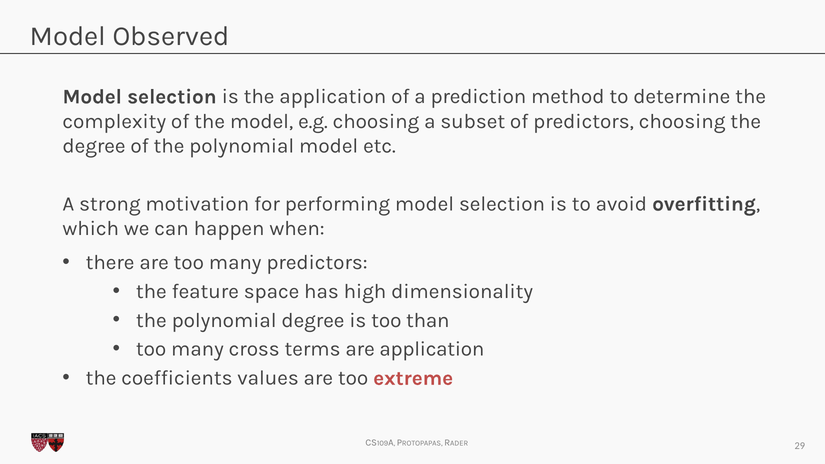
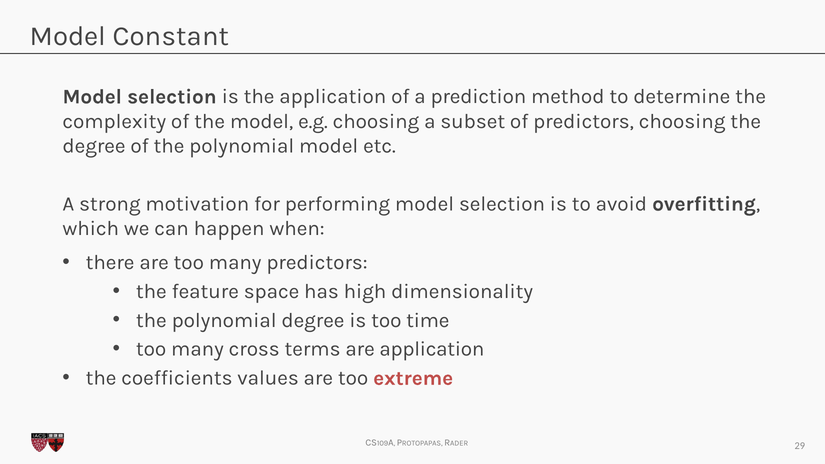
Observed: Observed -> Constant (171, 36)
than: than -> time (428, 320)
